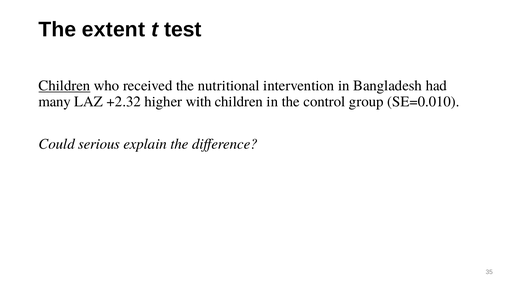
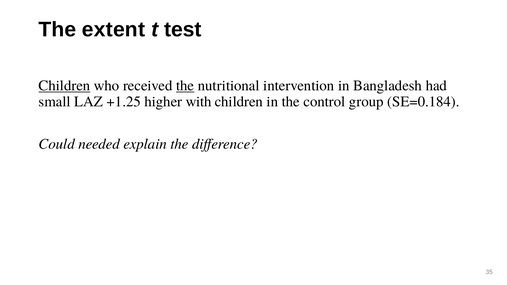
the underline: none -> present (185, 86)
many: many -> small (55, 102)
+2.32: +2.32 -> +1.25 (124, 102)
SE=0.010: SE=0.010 -> SE=0.184 (423, 102)
serious: serious -> needed (99, 144)
